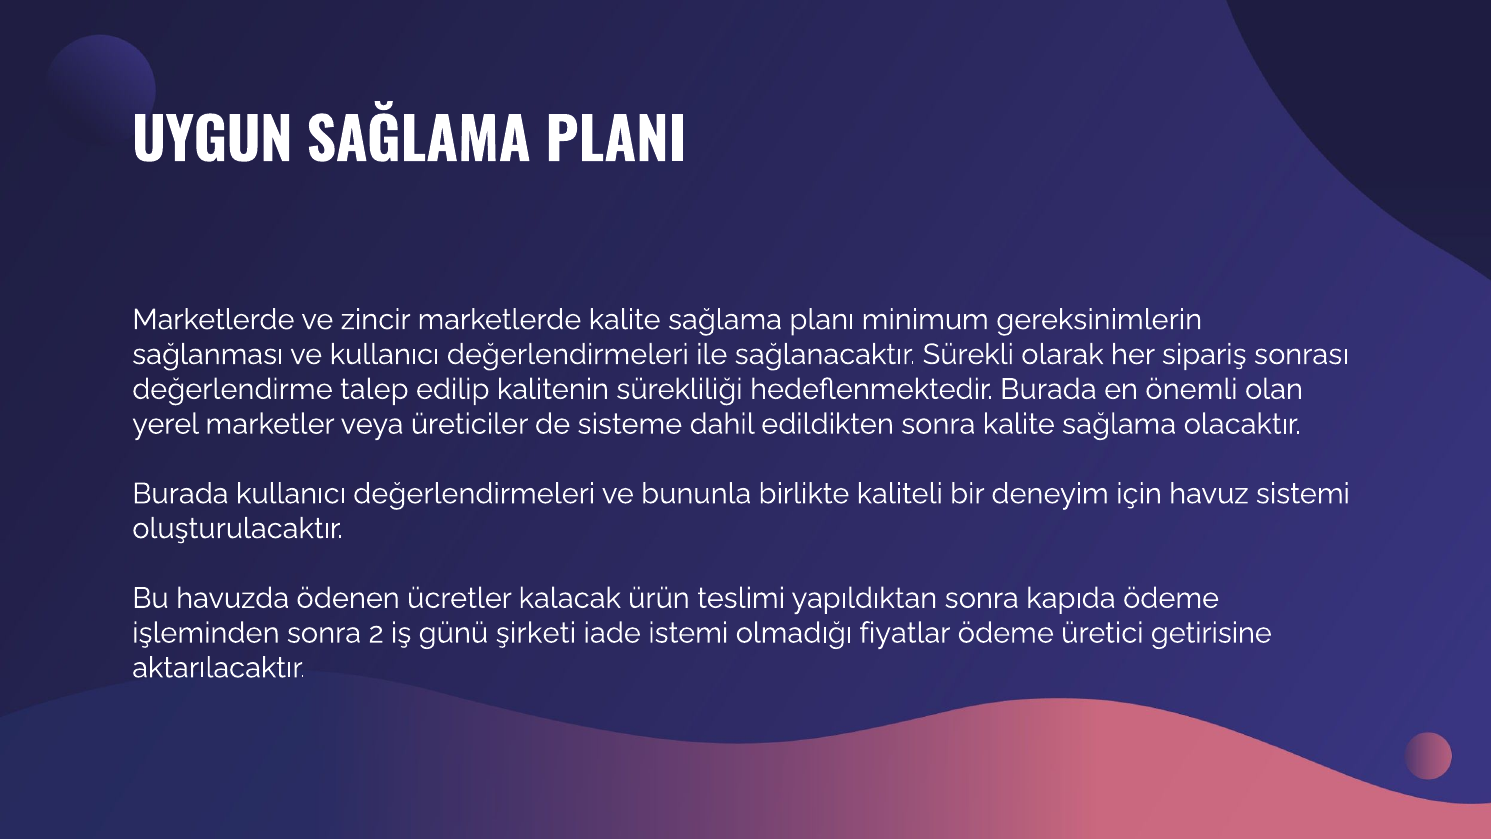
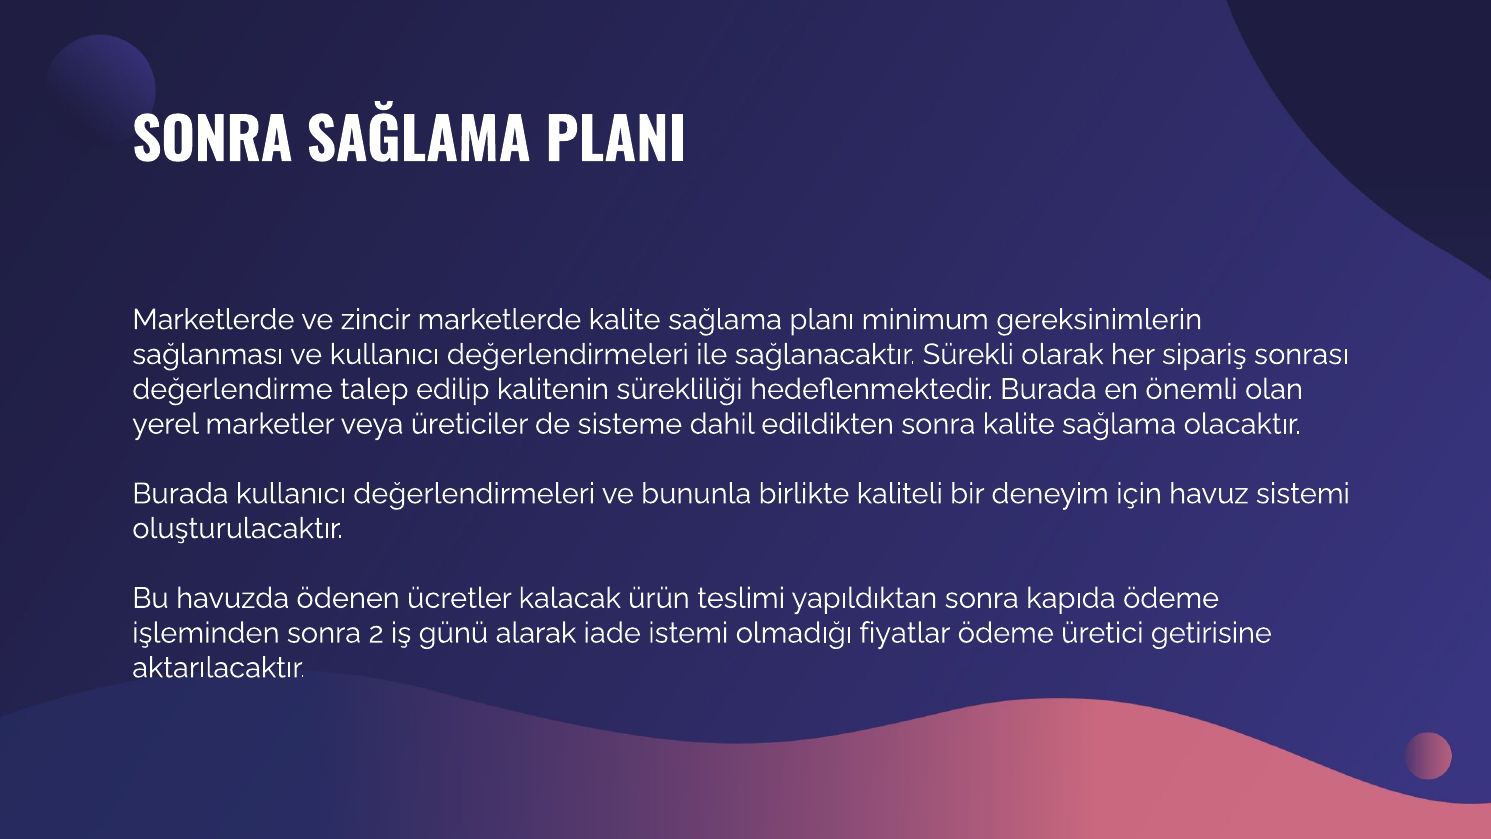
UYGUN: UYGUN -> SONRA (212, 142)
şirketi: şirketi -> alarak (536, 633)
